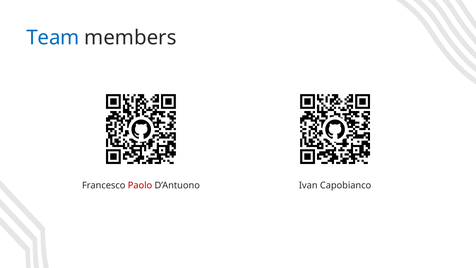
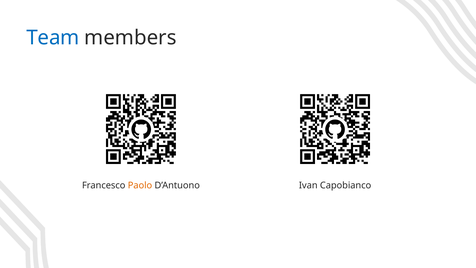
Paolo colour: red -> orange (140, 185)
